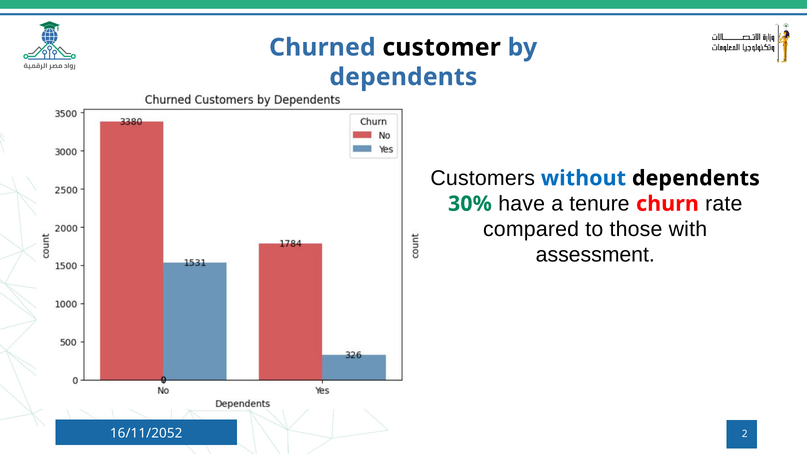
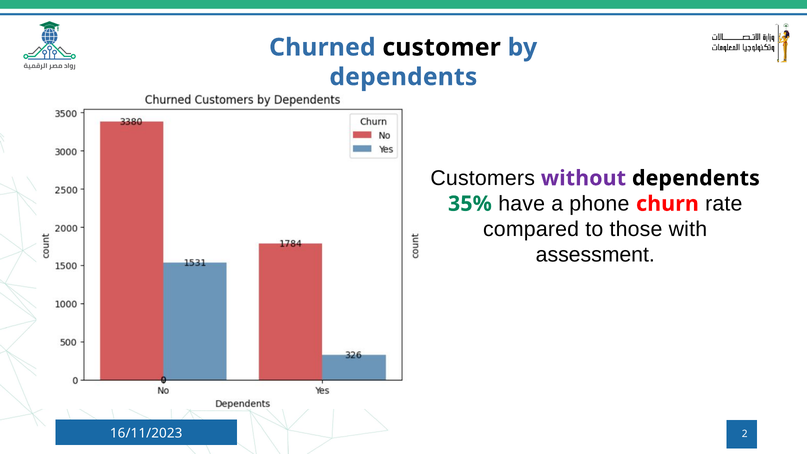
without colour: blue -> purple (583, 178)
30%: 30% -> 35% (470, 204)
tenure: tenure -> phone (599, 204)
16/11/2052: 16/11/2052 -> 16/11/2023 (146, 433)
